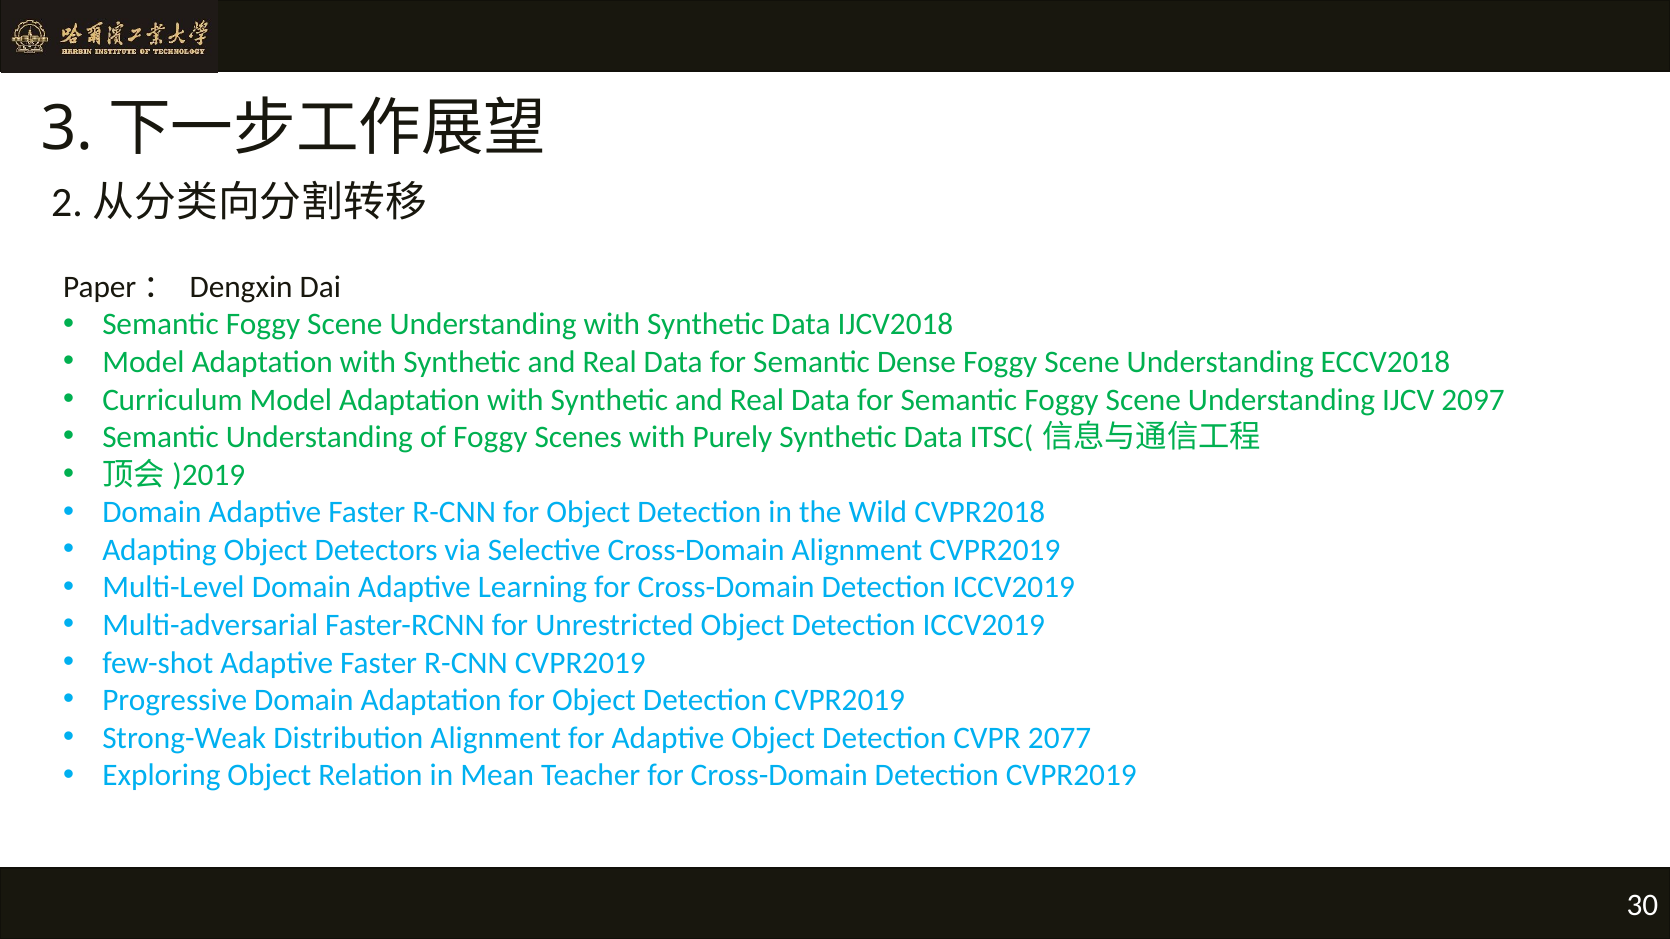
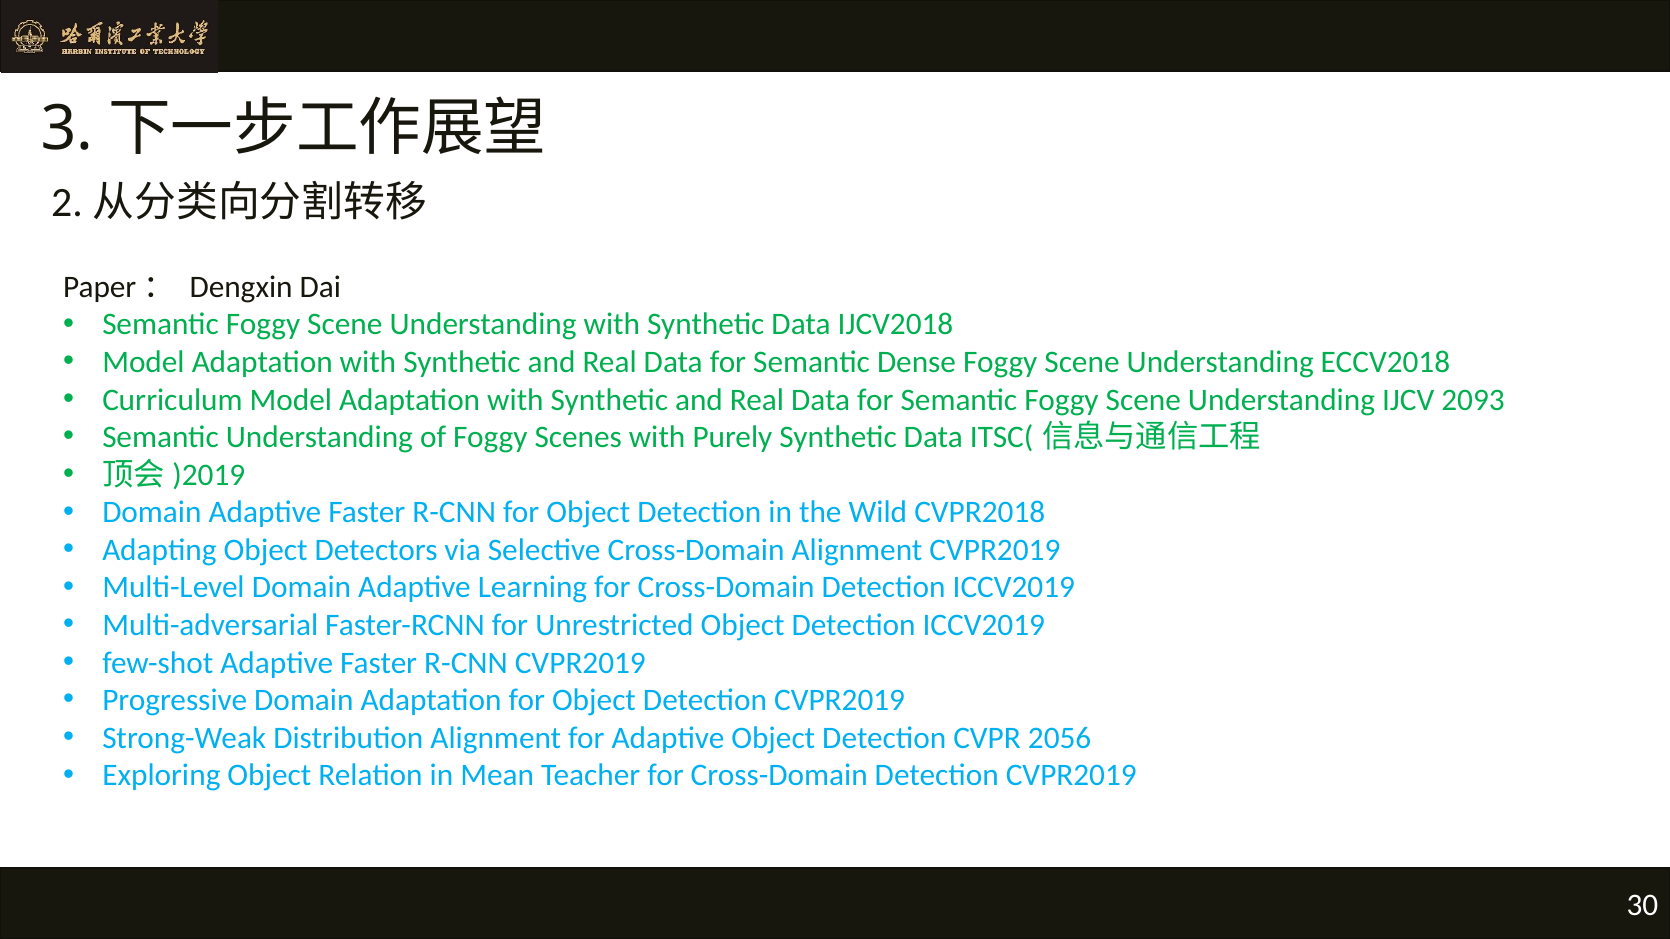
2097: 2097 -> 2093 (1473, 400)
2077: 2077 -> 2056 (1060, 738)
